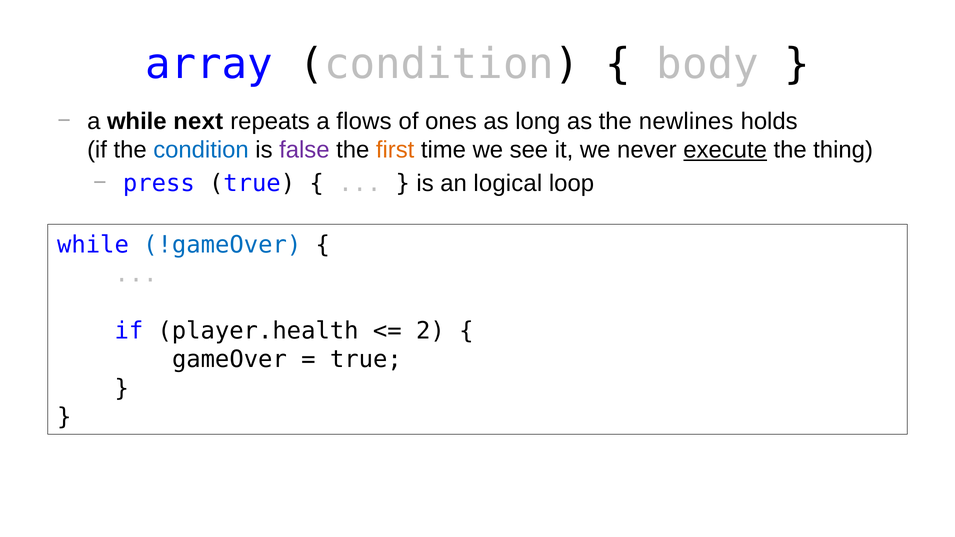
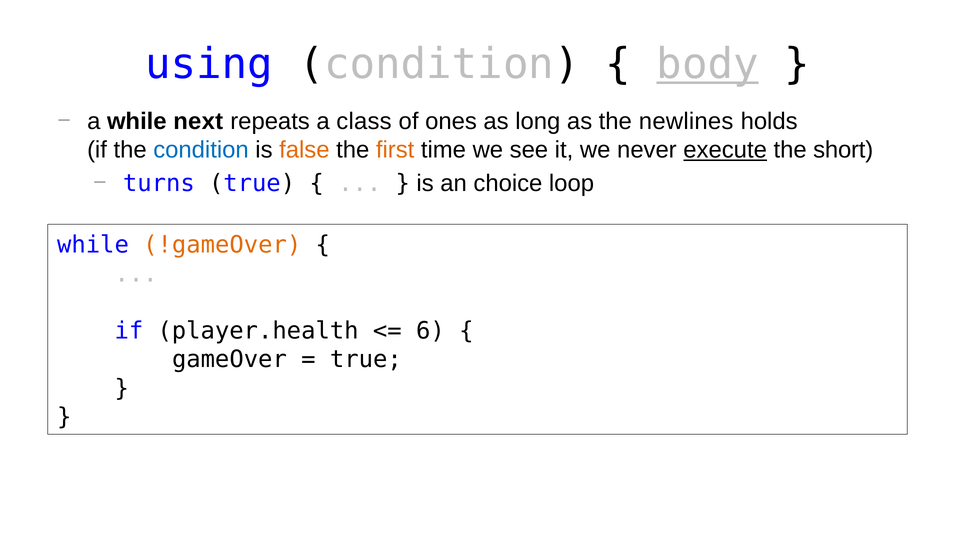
array: array -> using (209, 64)
body underline: none -> present (708, 64)
flows: flows -> class (364, 121)
false colour: purple -> orange (304, 150)
thing: thing -> short (843, 150)
press: press -> turns (159, 183)
logical: logical -> choice (508, 183)
!gameOver colour: blue -> orange (222, 245)
2: 2 -> 6 (430, 331)
